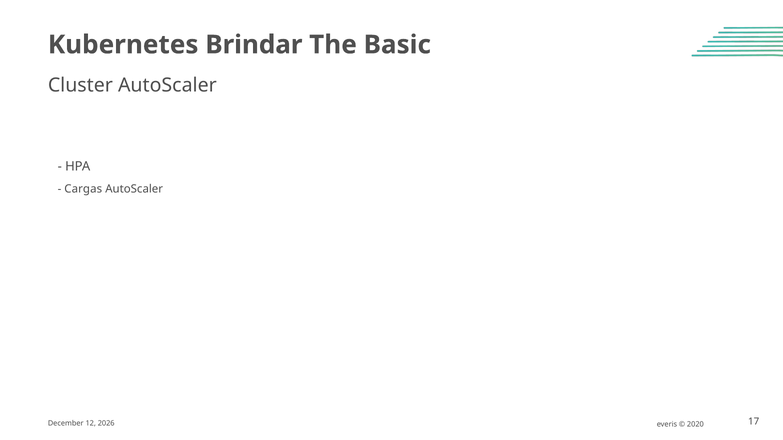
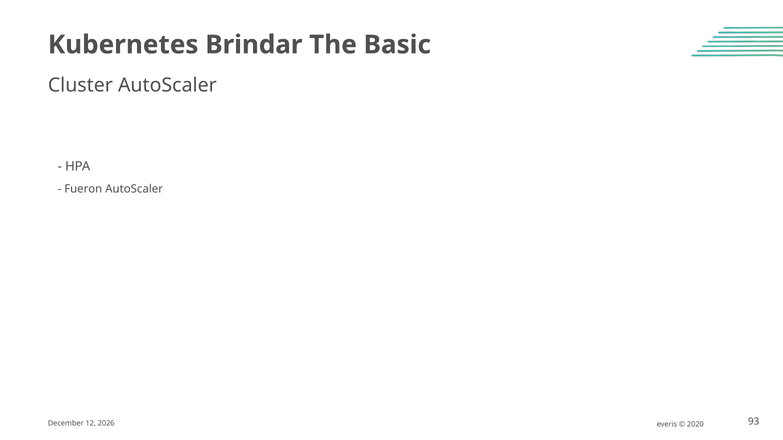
Cargas: Cargas -> Fueron (83, 189)
17: 17 -> 93 (754, 422)
